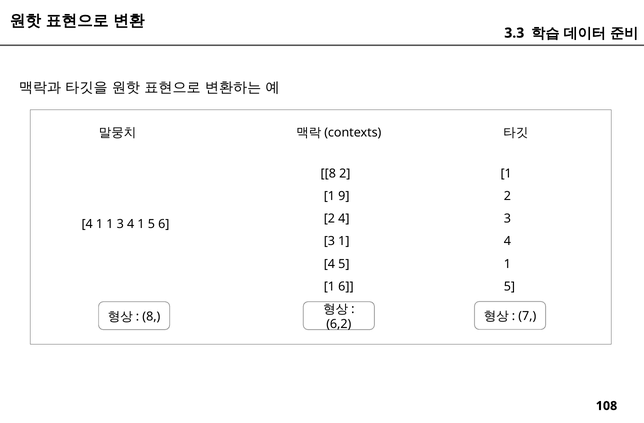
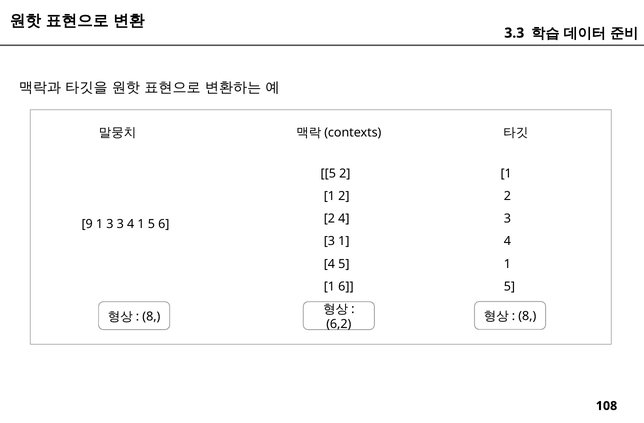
8: 8 -> 5 (328, 174)
9: 9 -> 2 (344, 196)
4: 4 -> 9 (87, 224)
1 1: 1 -> 3 (110, 224)
7: 7 -> 8 (527, 316)
